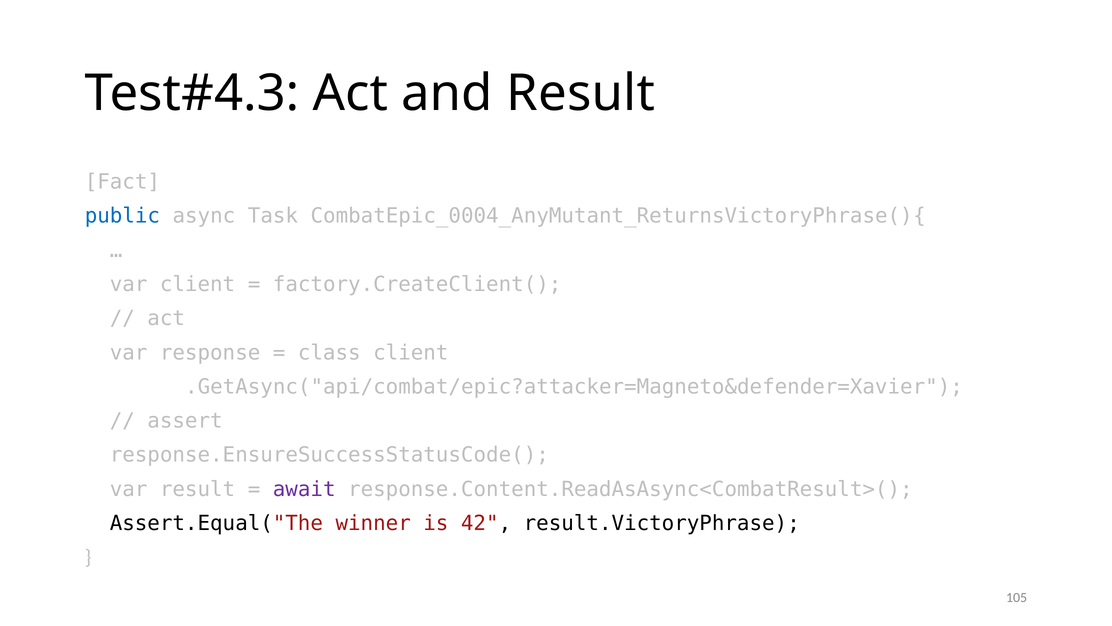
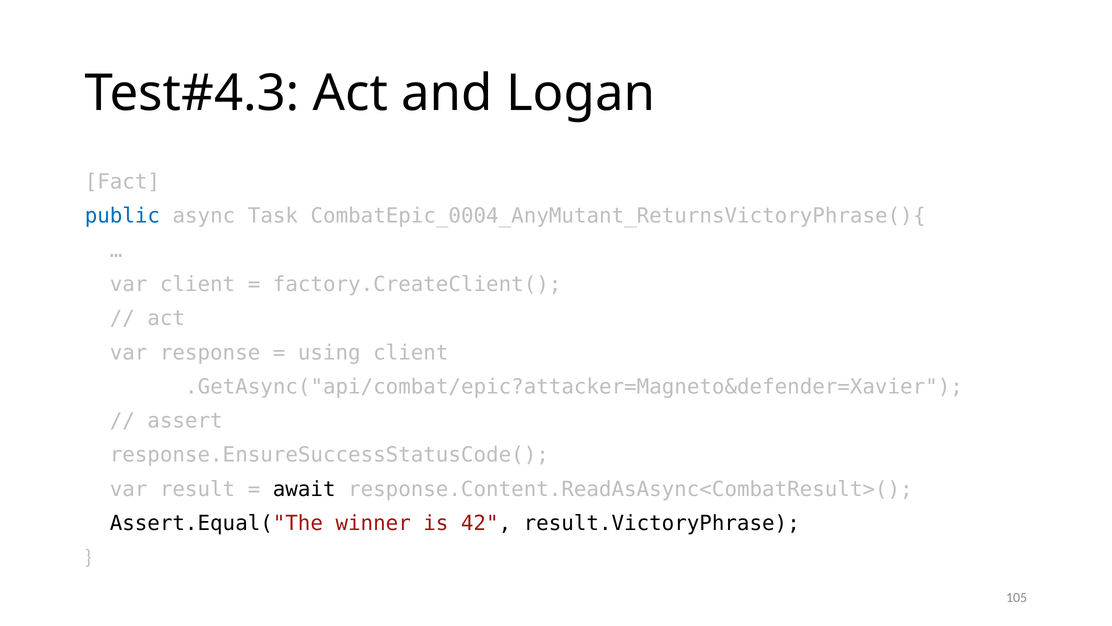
and Result: Result -> Logan (581, 93)
class: class -> using (329, 352)
await colour: purple -> black (304, 489)
